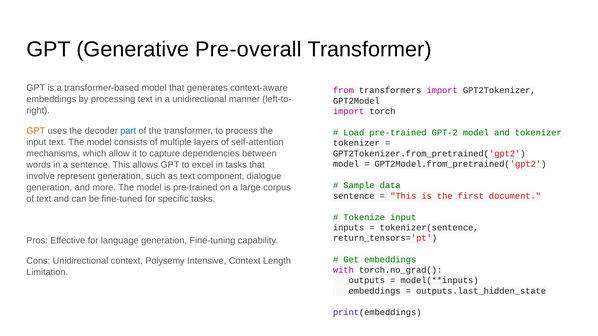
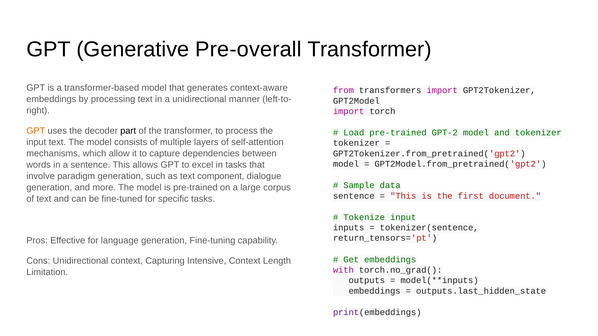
part colour: blue -> black (128, 131)
represent: represent -> paradigm (76, 176)
Polysemy: Polysemy -> Capturing (165, 261)
